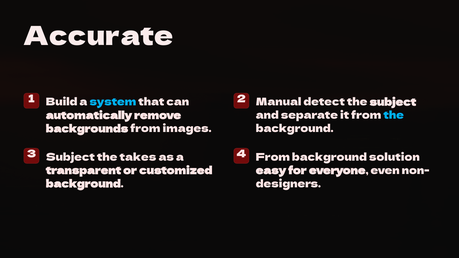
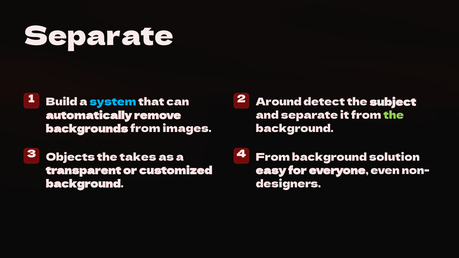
Accurate: Accurate -> Separate (99, 37)
Manual: Manual -> Around (279, 102)
the colour: light blue -> light green (394, 116)
3 Subject: Subject -> Objects (70, 157)
